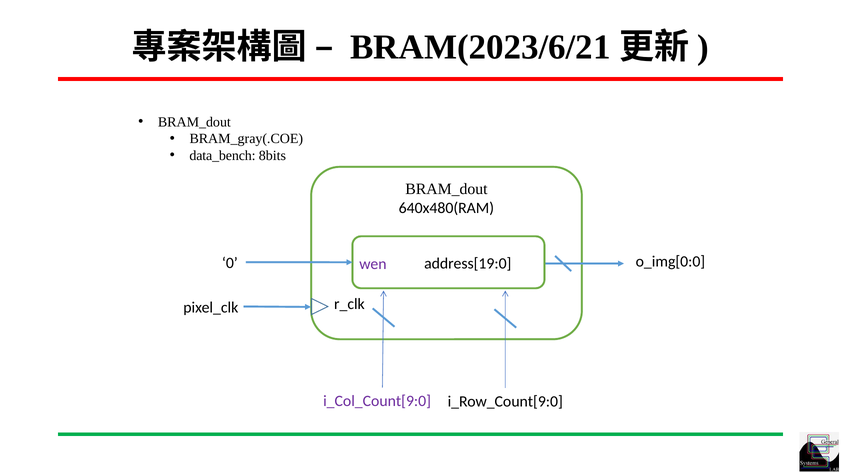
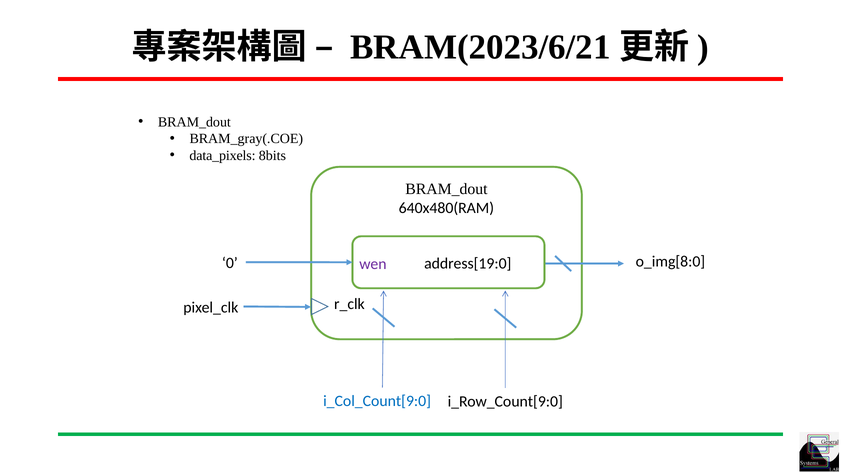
data_bench: data_bench -> data_pixels (222, 156)
o_img[0:0: o_img[0:0 -> o_img[8:0 (670, 262)
i_Col_Count[9:0 colour: purple -> blue (377, 401)
